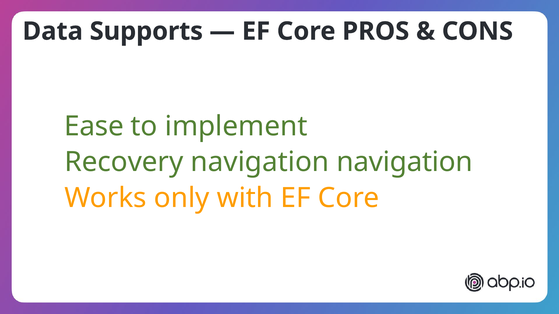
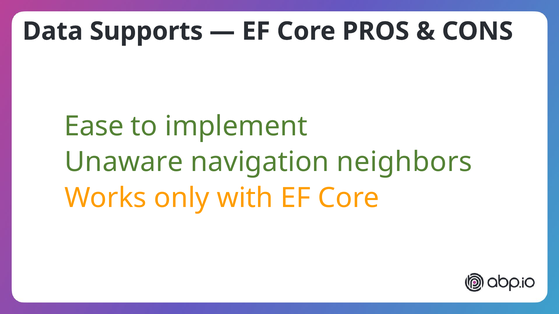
Recovery: Recovery -> Unaware (124, 162)
navigation navigation: navigation -> neighbors (404, 162)
